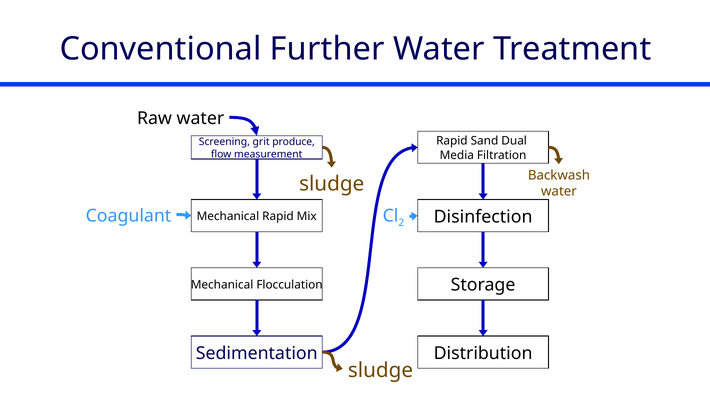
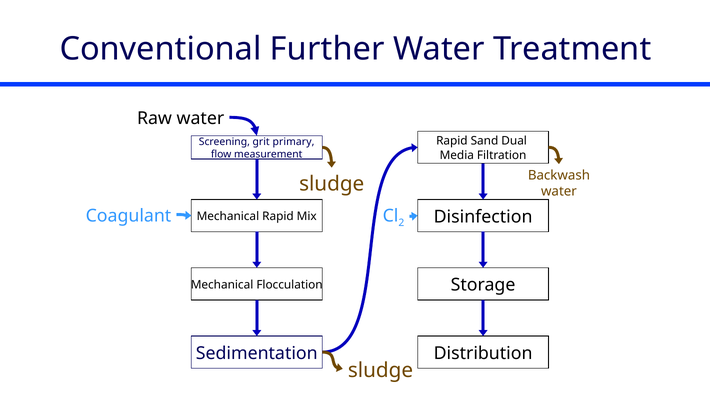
produce: produce -> primary (293, 142)
